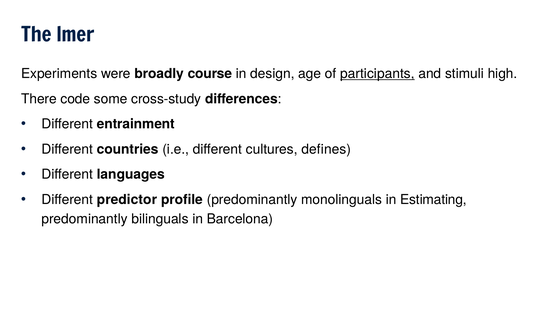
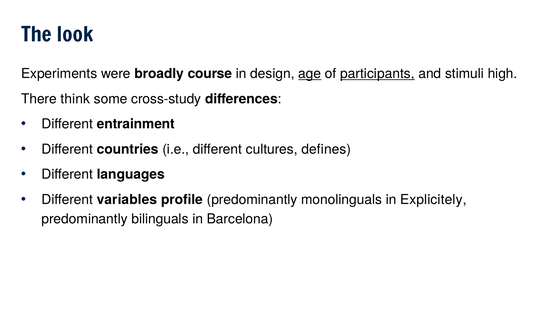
lmer: lmer -> look (75, 35)
age underline: none -> present (310, 74)
code: code -> think (75, 99)
predictor: predictor -> variables (127, 199)
Estimating: Estimating -> Explicitely (433, 199)
